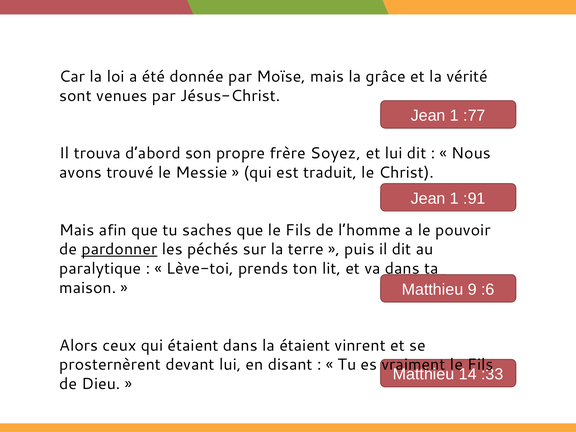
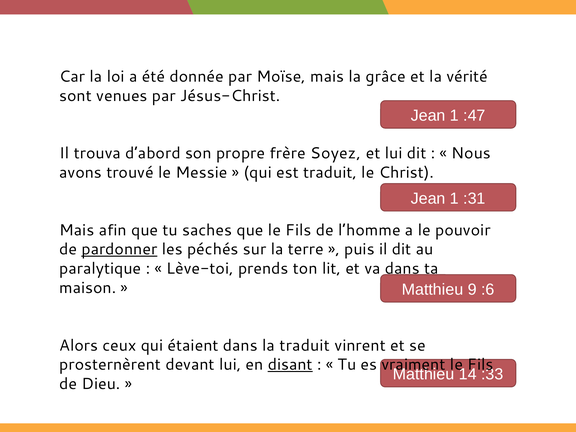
:77: :77 -> :47 (474, 116)
:91: :91 -> :31 (474, 198)
la étaient: étaient -> traduit (305, 345)
disant underline: none -> present (290, 365)
